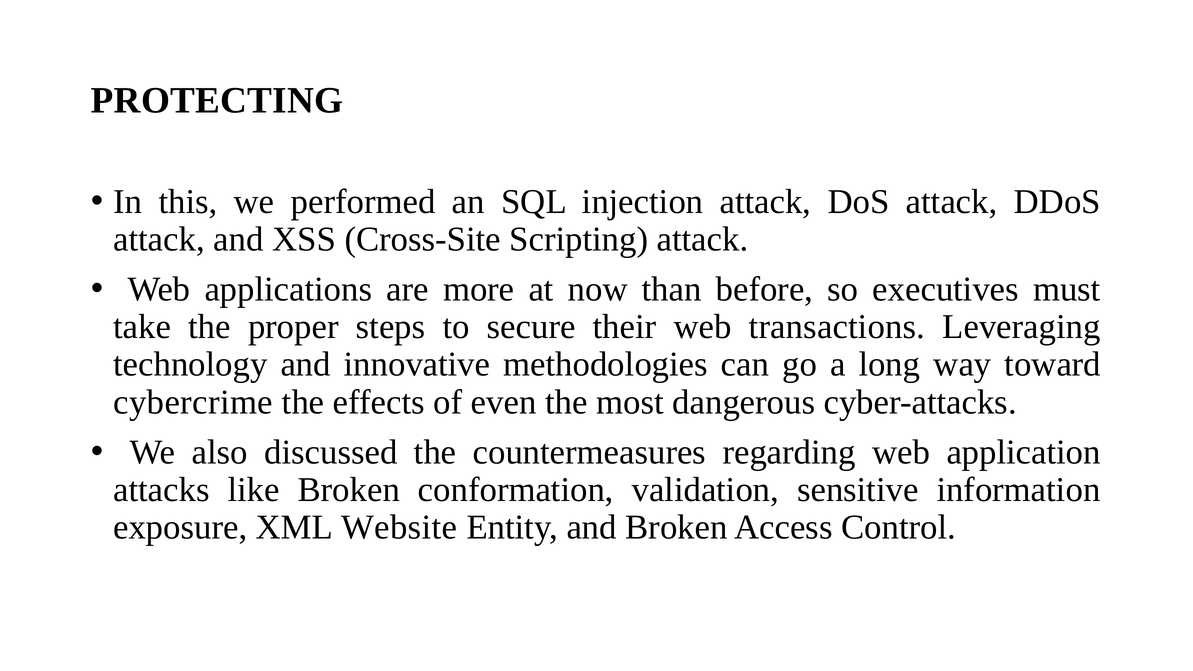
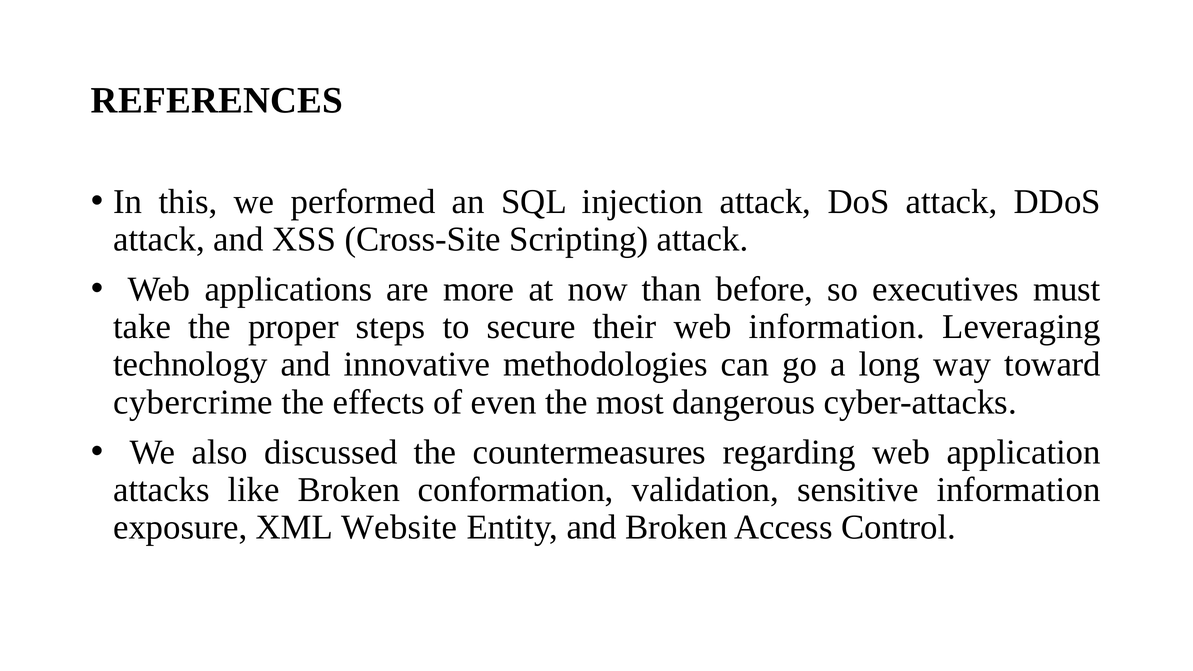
PROTECTING: PROTECTING -> REFERENCES (217, 100)
web transactions: transactions -> information (837, 327)
